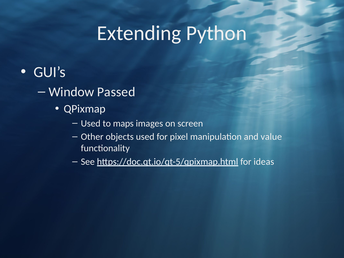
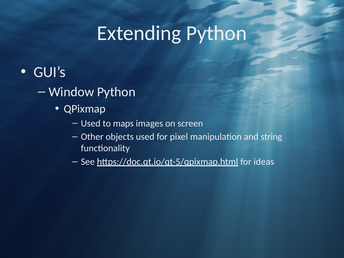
Window Passed: Passed -> Python (116, 92)
value: value -> string (271, 137)
